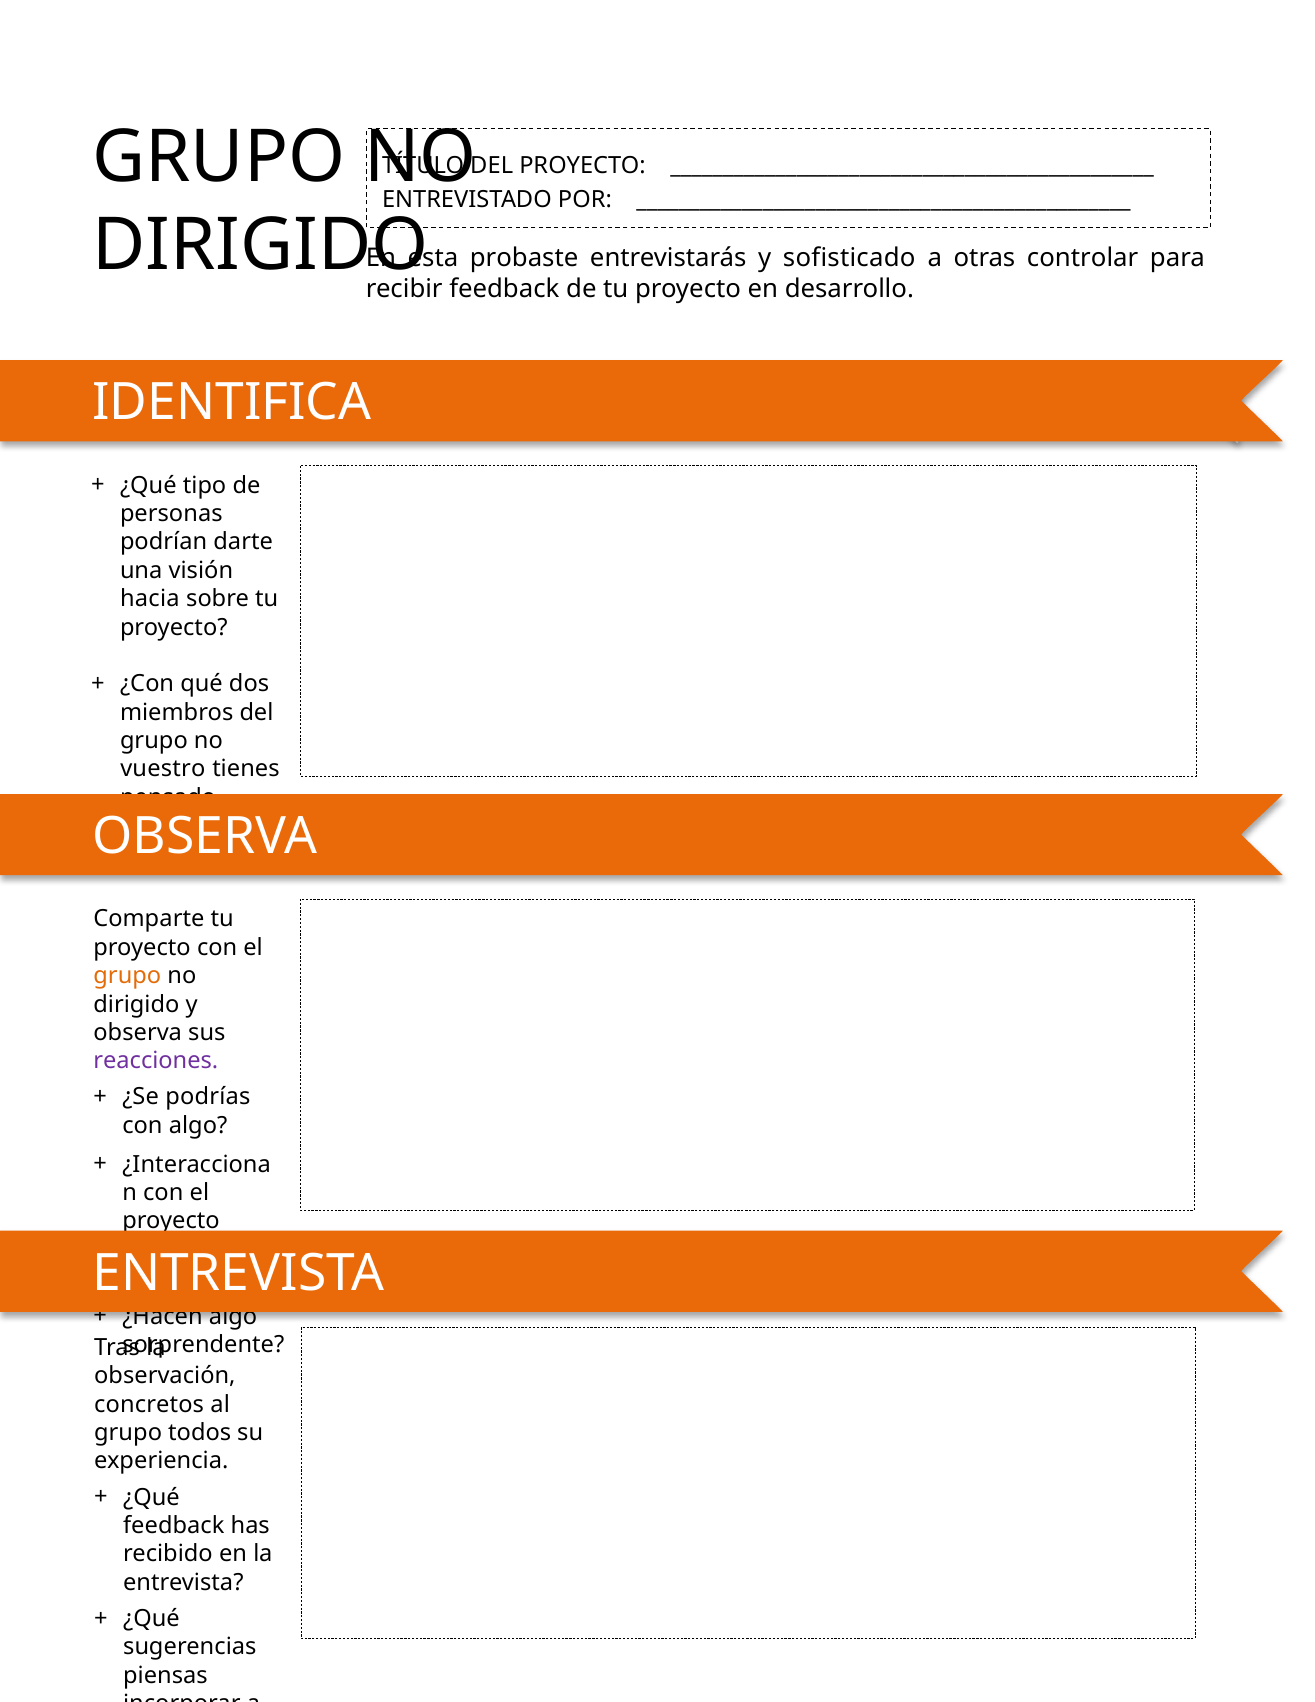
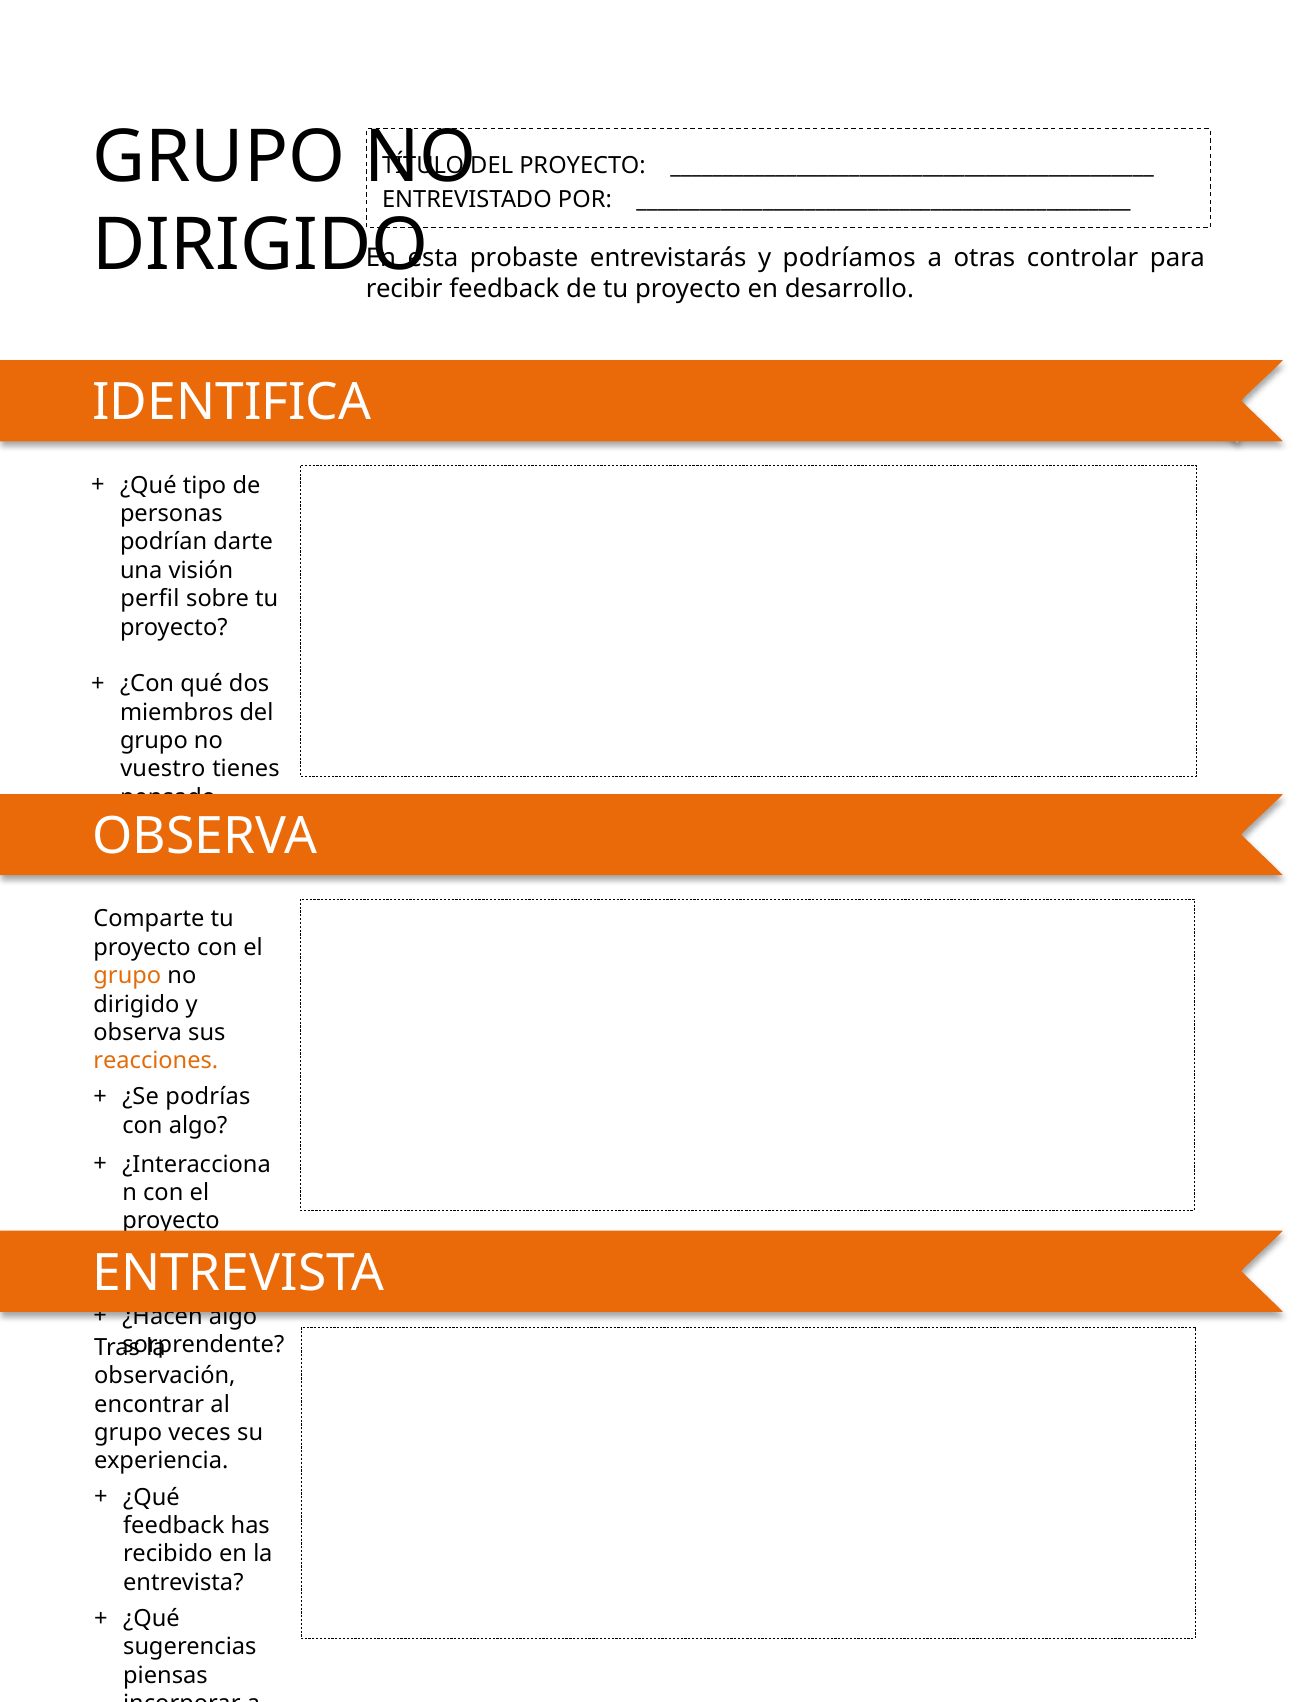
sofisticado: sofisticado -> podríamos (849, 258)
hacia: hacia -> perfil (150, 599)
reacciones colour: purple -> orange (156, 1061)
concretos: concretos -> encontrar (149, 1404)
todos: todos -> veces (200, 1433)
